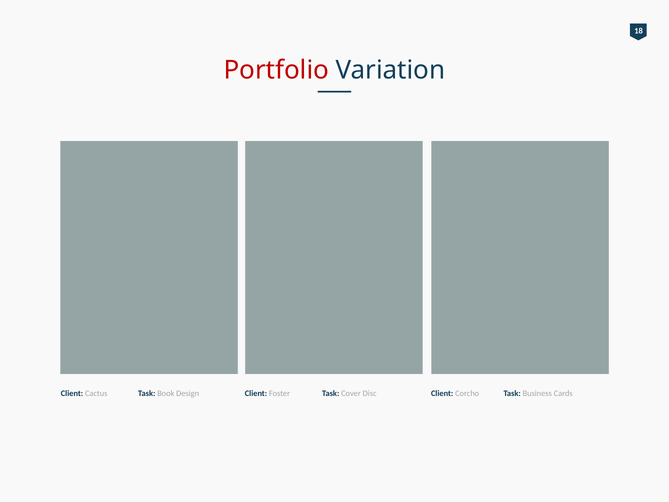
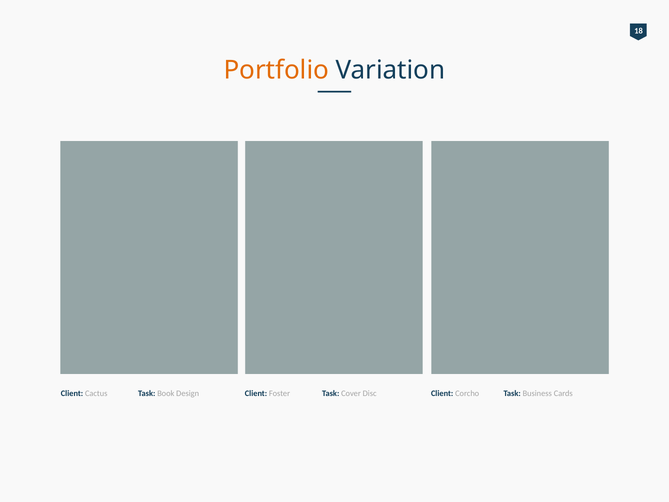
Portfolio colour: red -> orange (276, 70)
